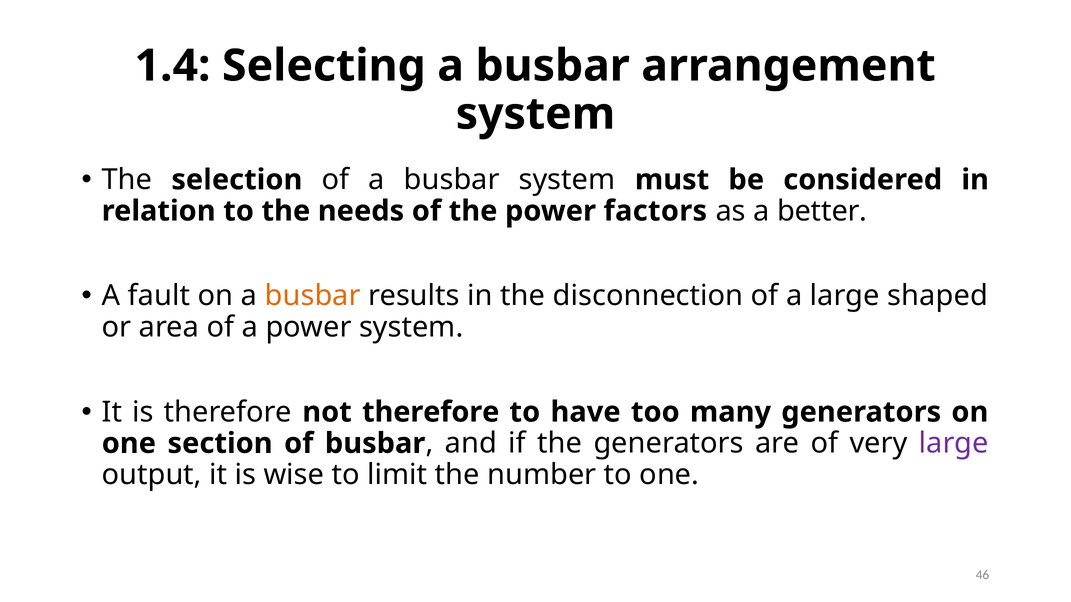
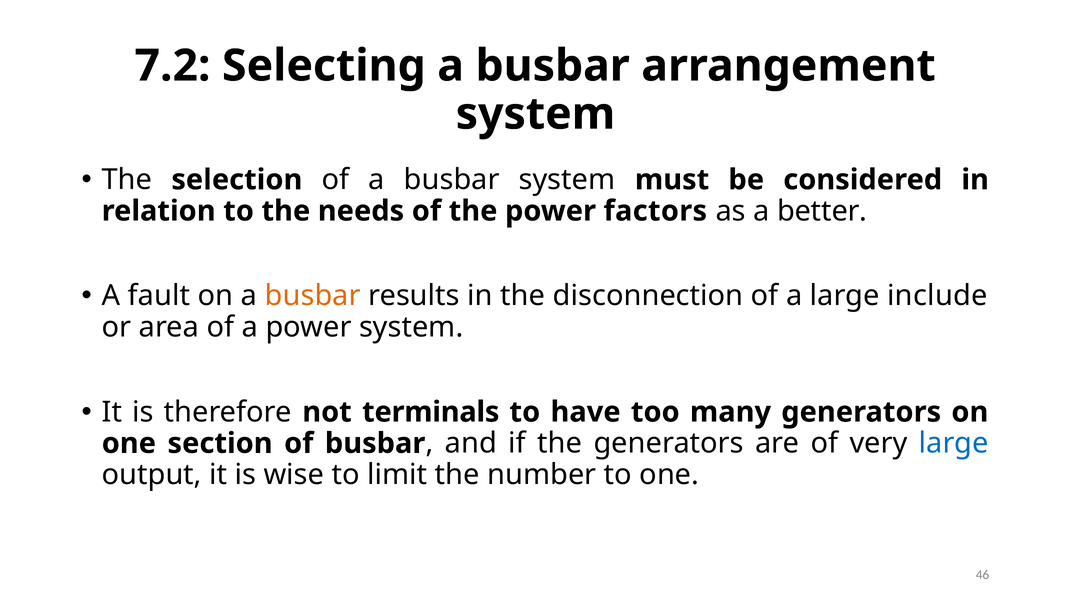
1.4: 1.4 -> 7.2 (173, 66)
shaped: shaped -> include (938, 296)
not therefore: therefore -> terminals (431, 412)
large colour: purple -> blue (954, 444)
